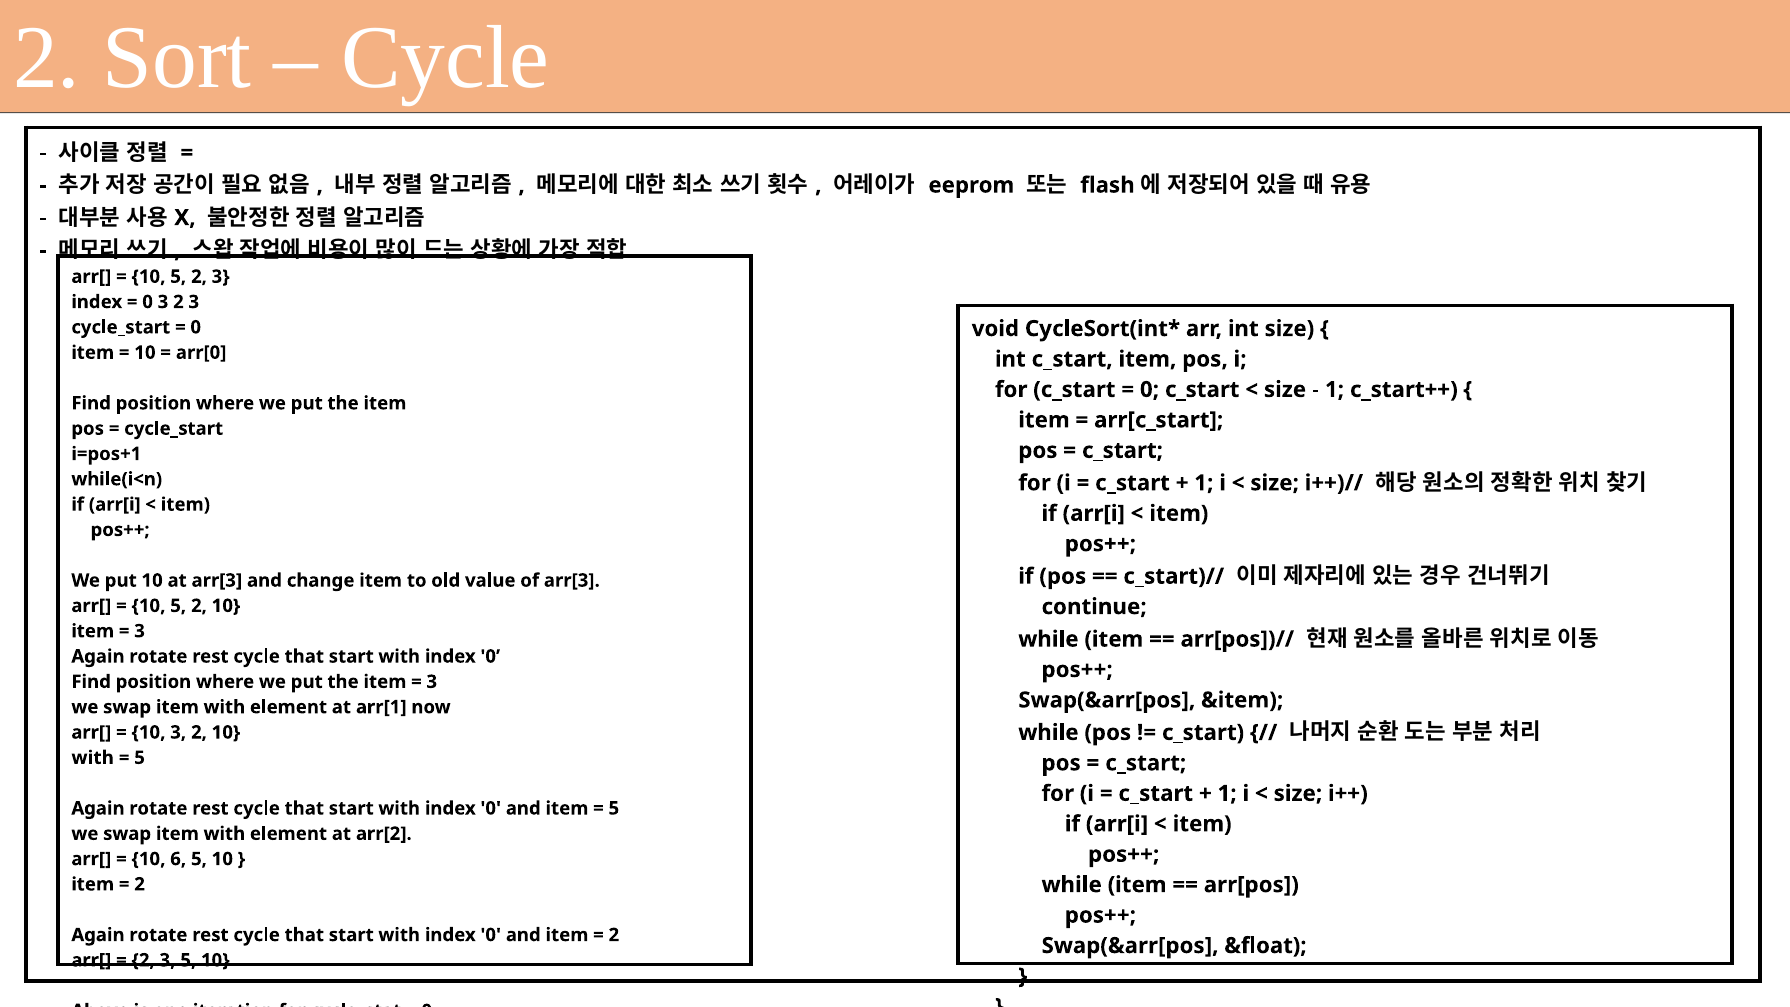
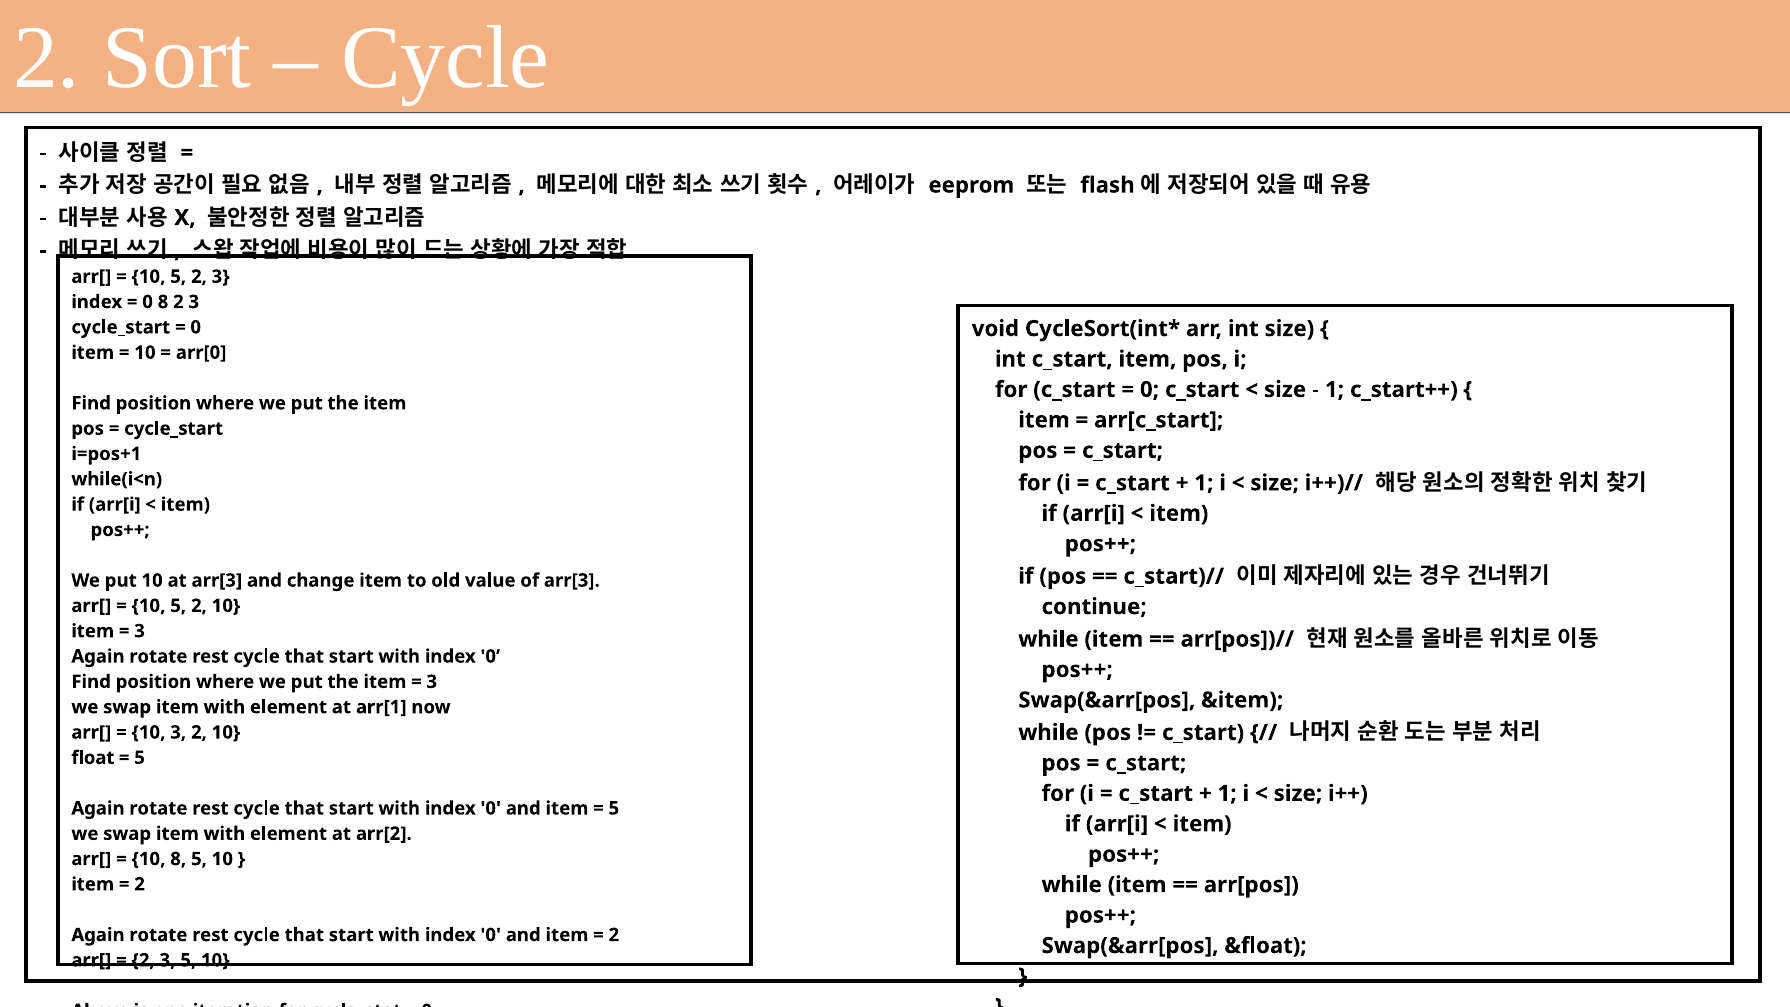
0 3: 3 -> 8 (163, 302)
with: with -> float (93, 758)
10 6: 6 -> 8 (178, 859)
